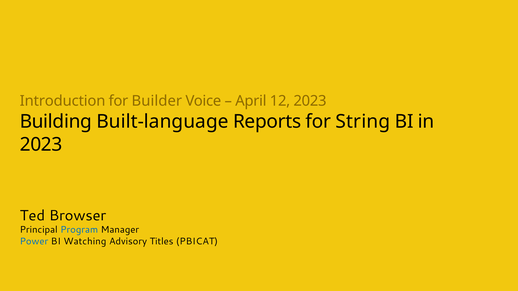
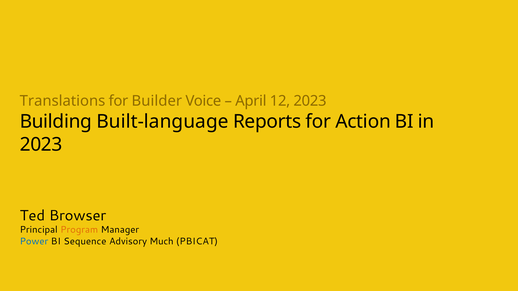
Introduction: Introduction -> Translations (63, 101)
String: String -> Action (363, 122)
Program colour: blue -> orange (79, 230)
Watching: Watching -> Sequence (85, 242)
Titles: Titles -> Much (162, 242)
